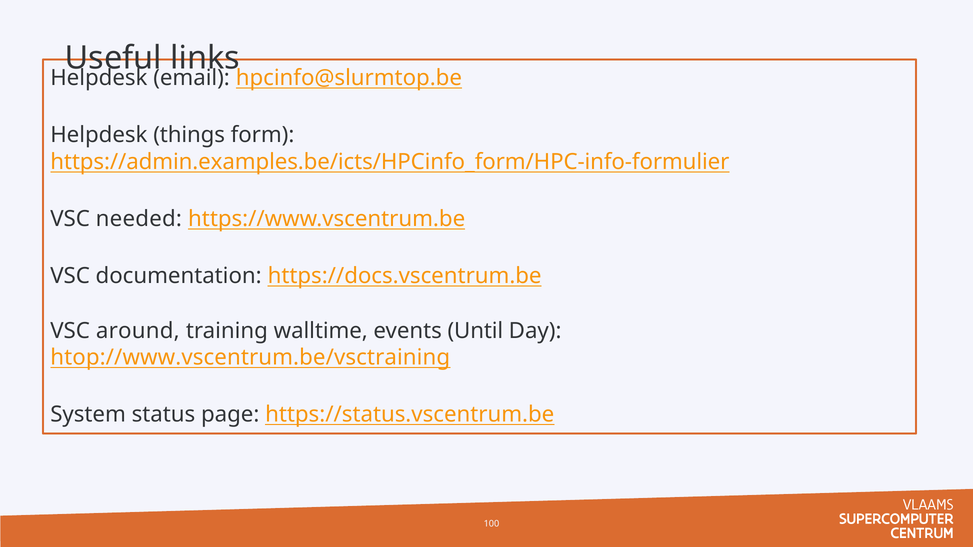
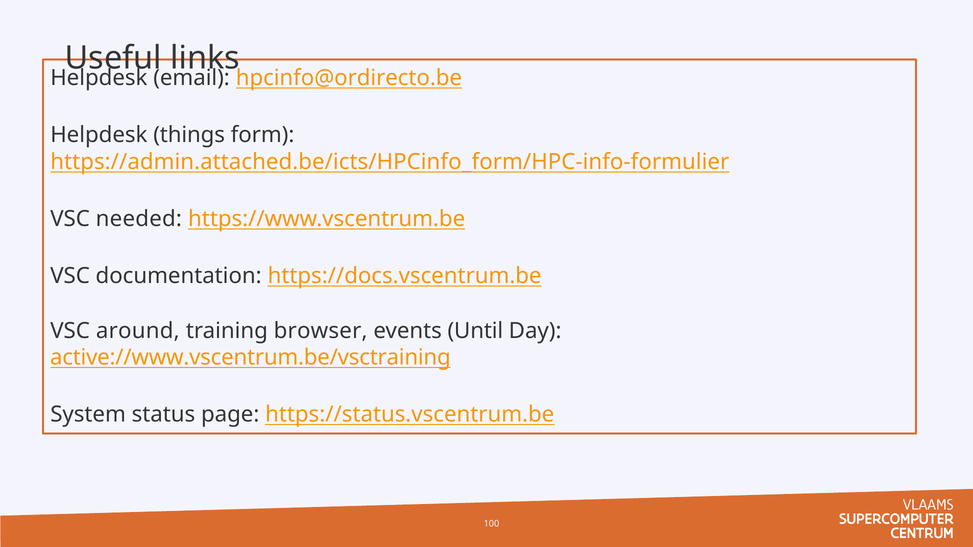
hpcinfo@slurmtop.be: hpcinfo@slurmtop.be -> hpcinfo@ordirecto.be (349, 78)
https://admin.examples.be/icts/HPCinfo_form/HPC-info-formulier: https://admin.examples.be/icts/HPCinfo_form/HPC-info-formulier -> https://admin.attached.be/icts/HPCinfo_form/HPC-info-formulier (390, 162)
walltime: walltime -> browser (321, 331)
htop://www.vscentrum.be/vsctraining: htop://www.vscentrum.be/vsctraining -> active://www.vscentrum.be/vsctraining (250, 358)
